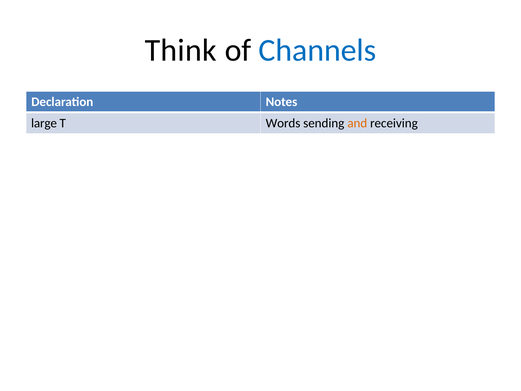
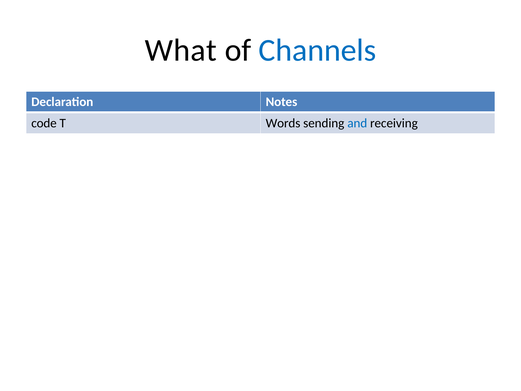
Think: Think -> What (181, 50)
large: large -> code (44, 123)
and colour: orange -> blue (357, 123)
